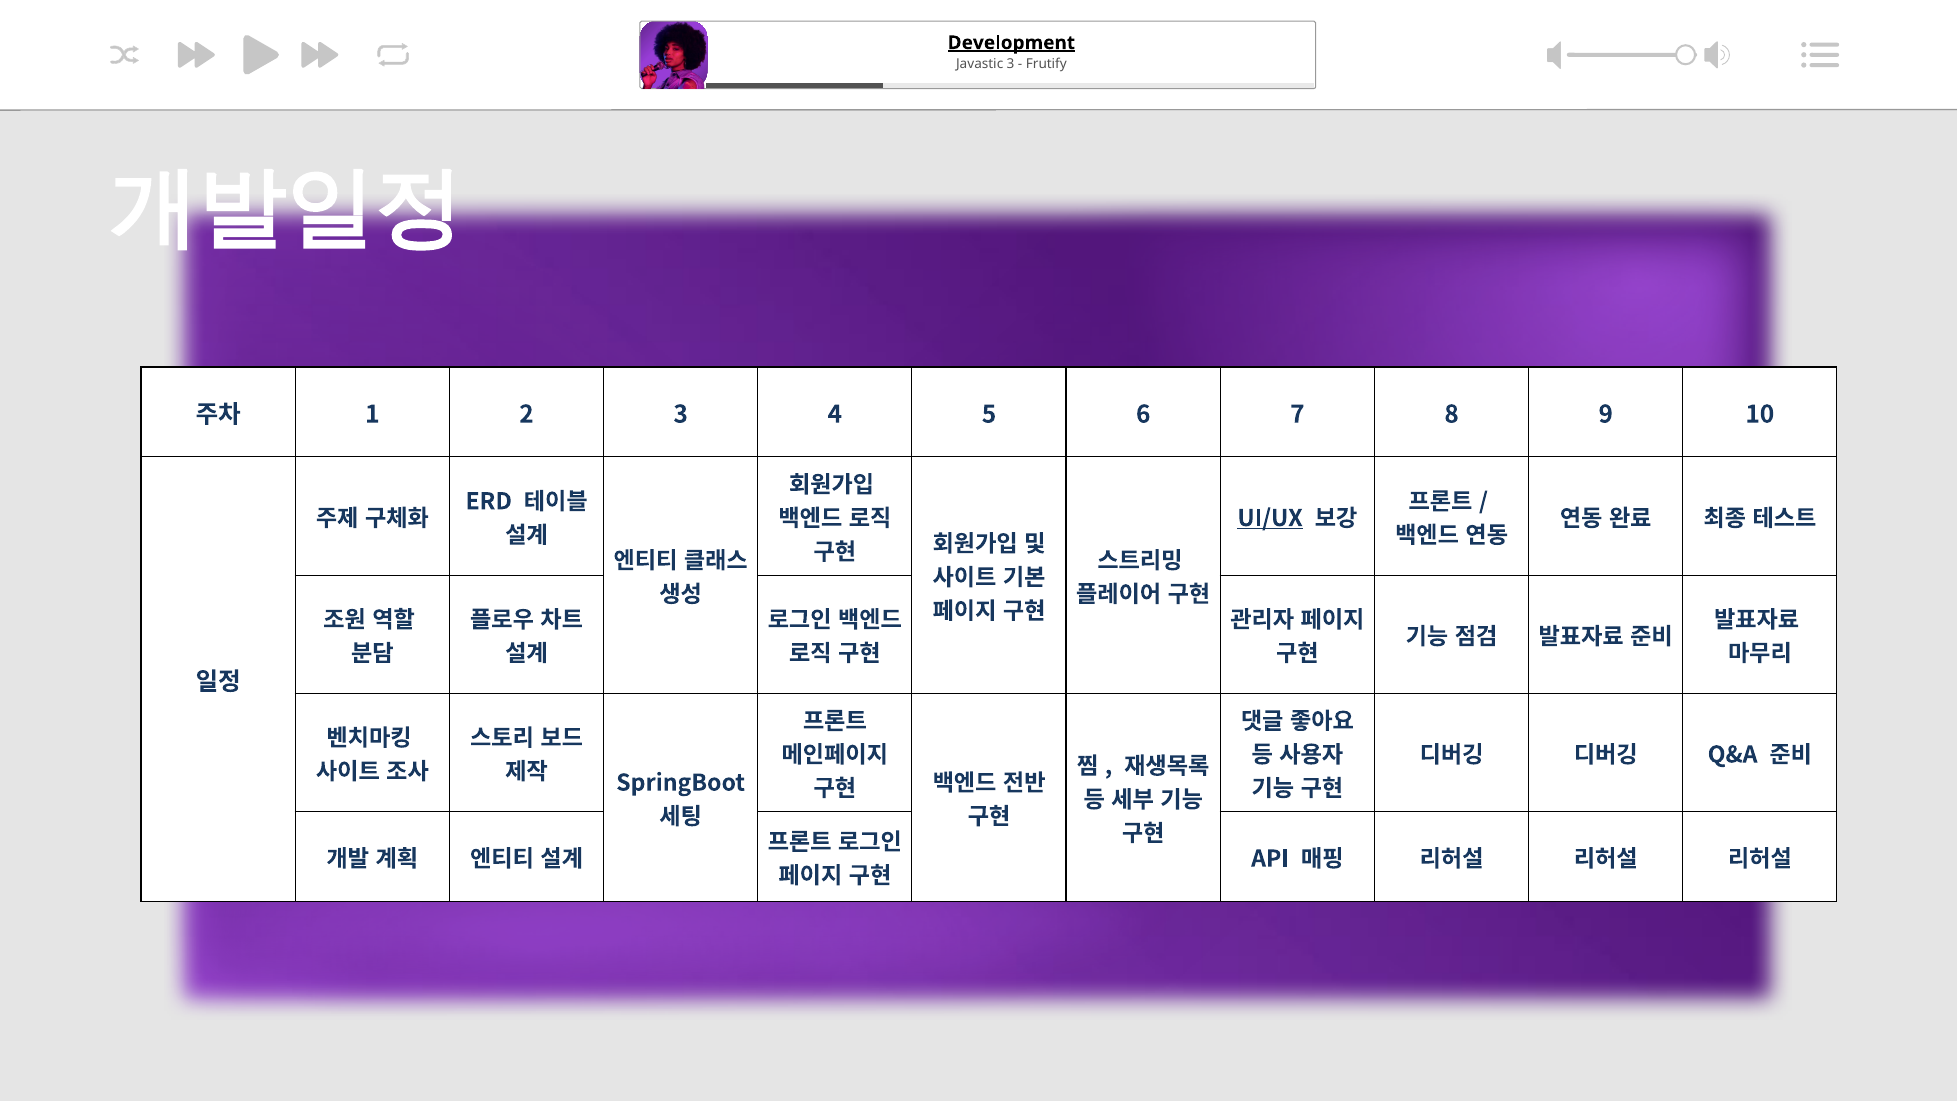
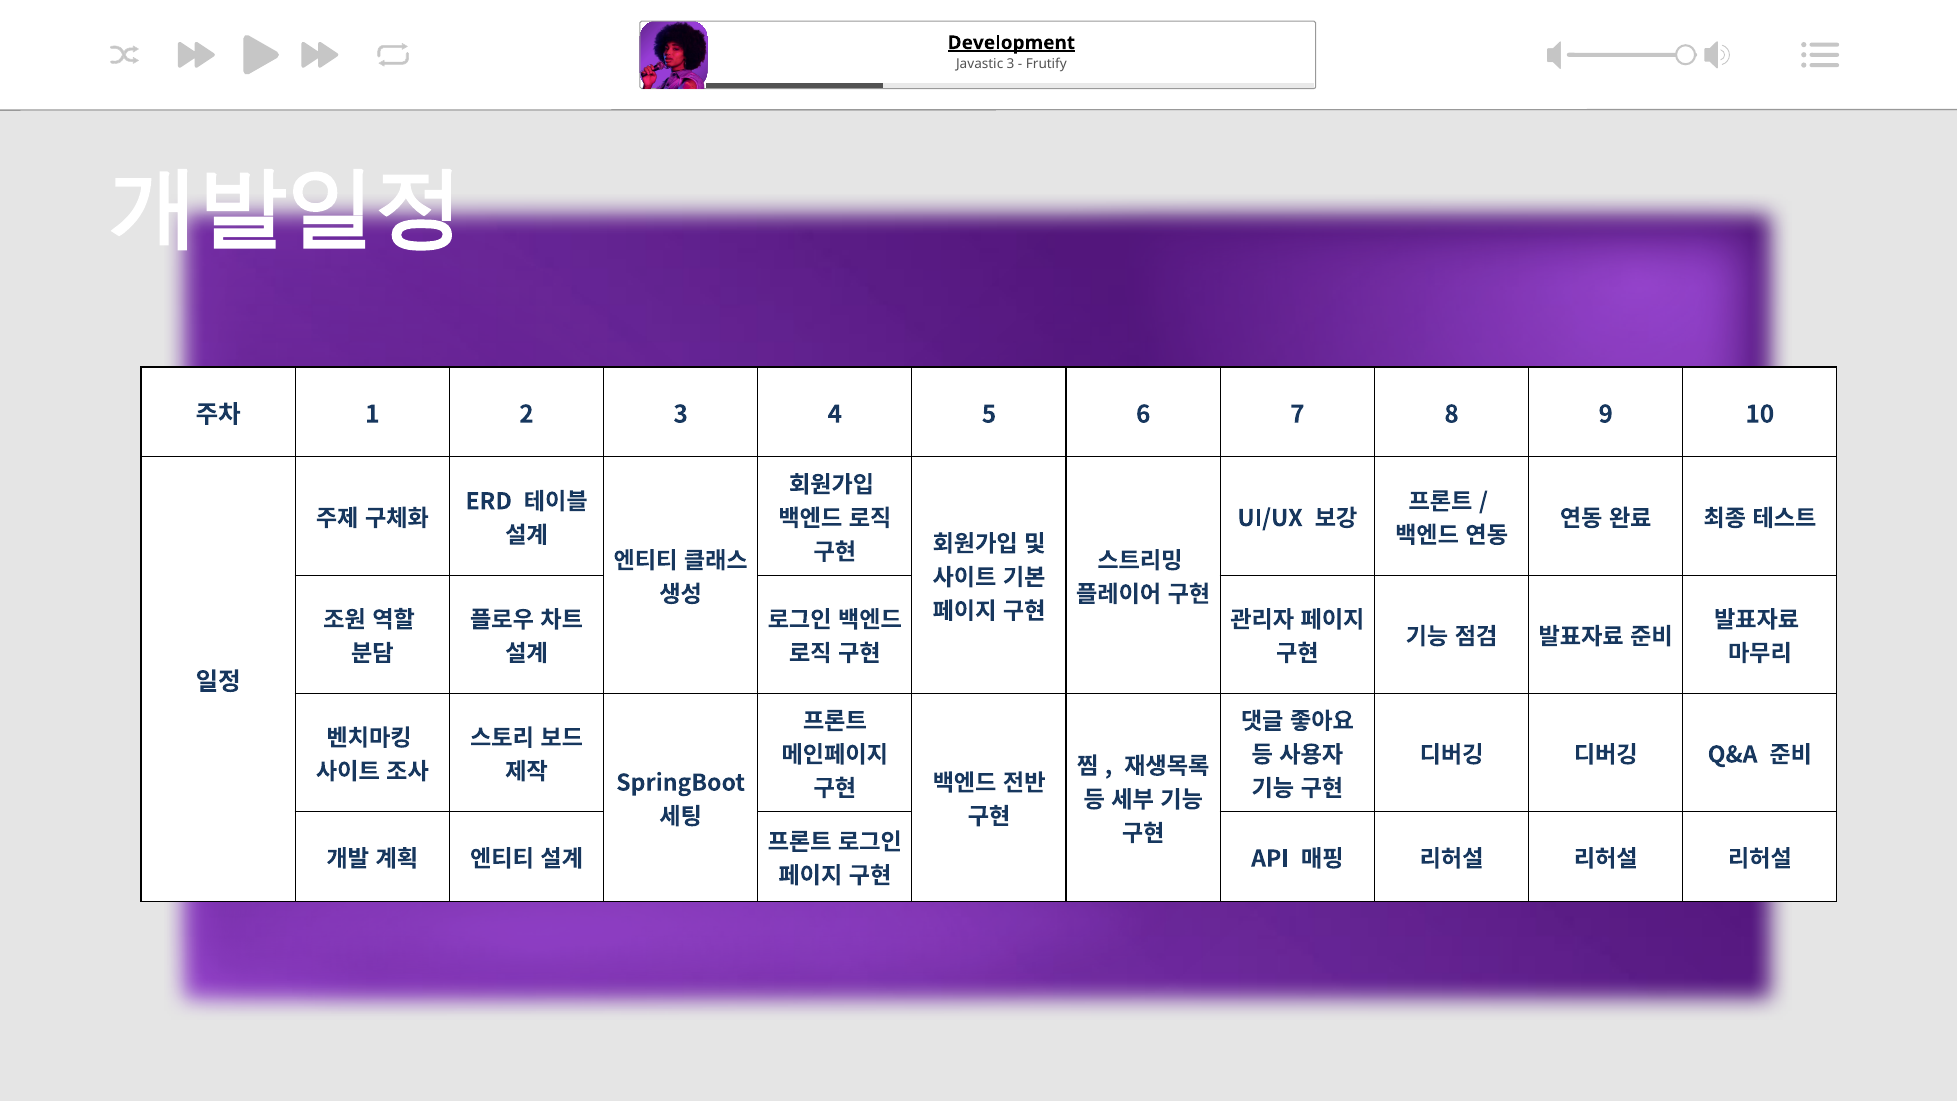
UI/UX underline: present -> none (1270, 518)
